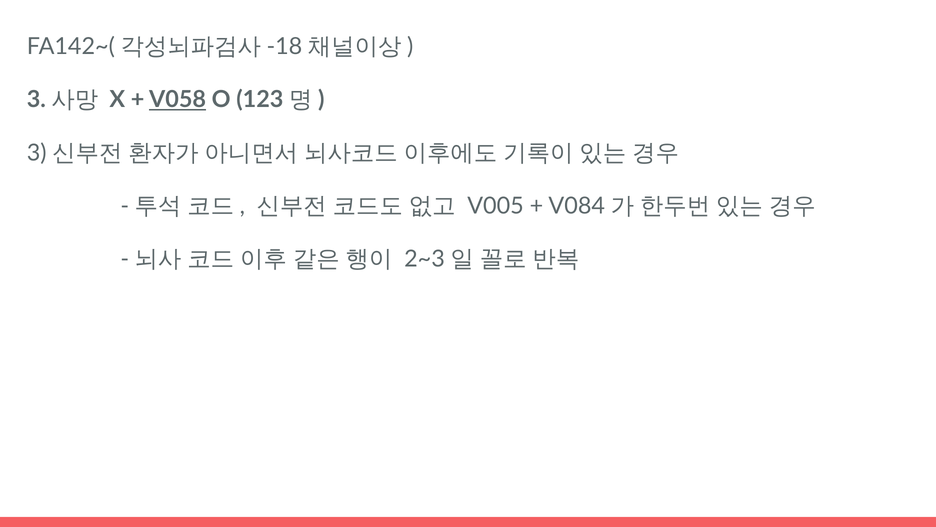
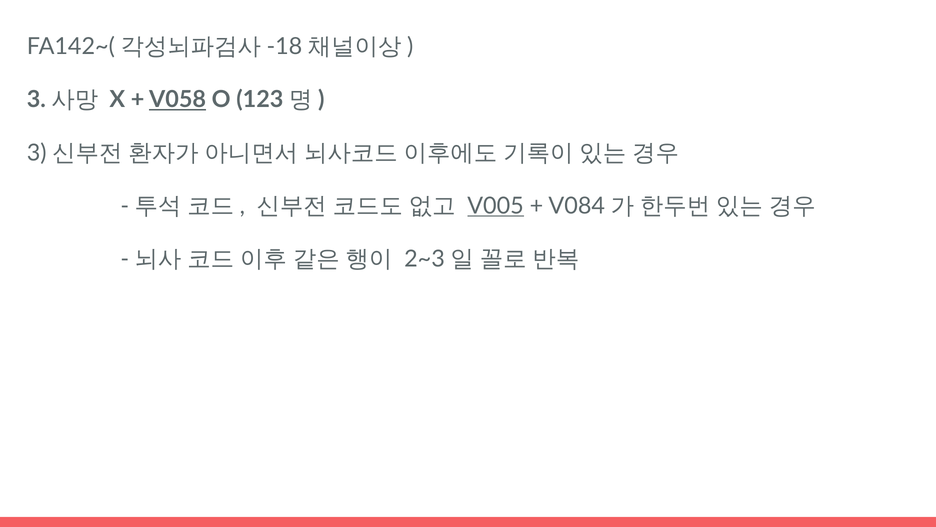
V005 underline: none -> present (496, 206)
